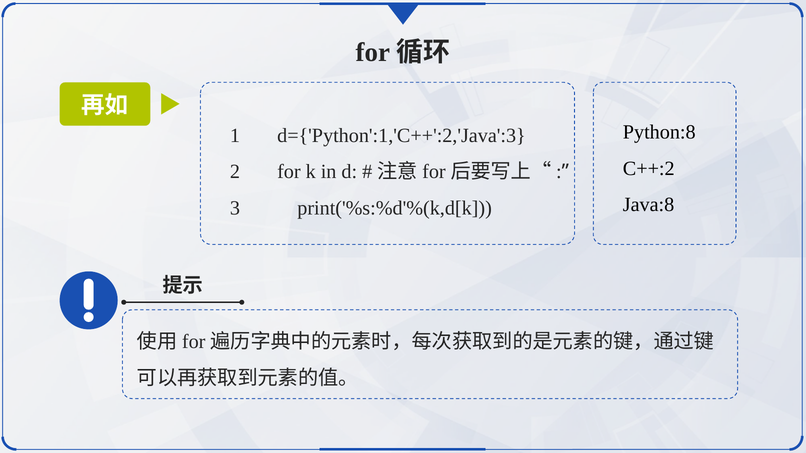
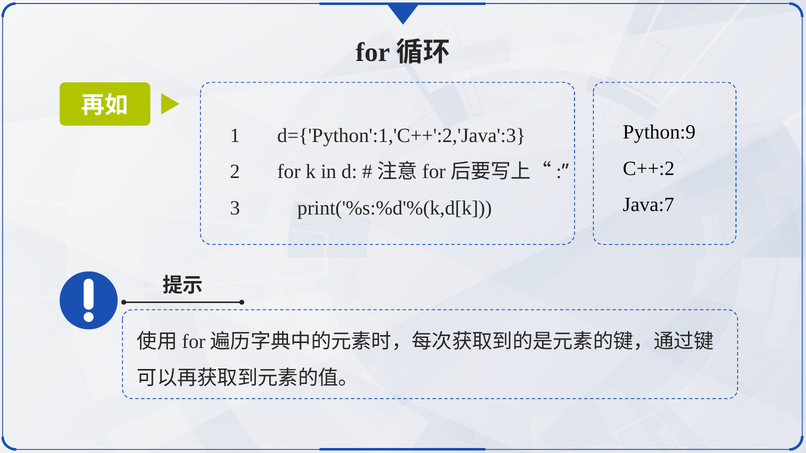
Python:8: Python:8 -> Python:9 (659, 132)
Java:8: Java:8 -> Java:7 (649, 205)
